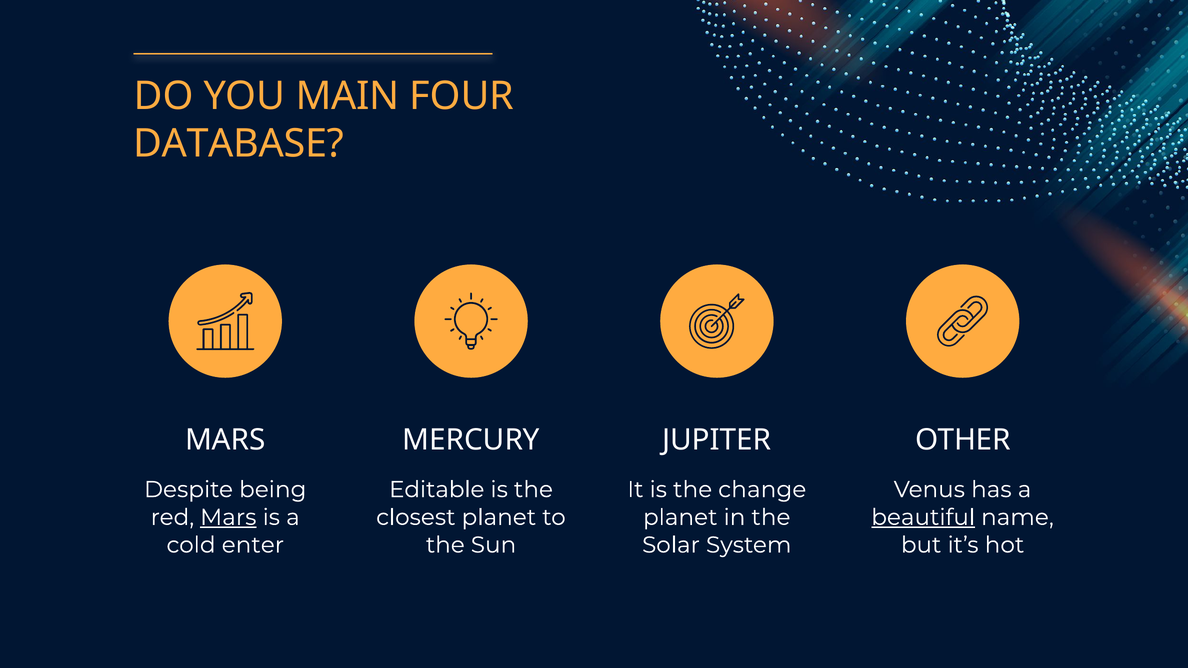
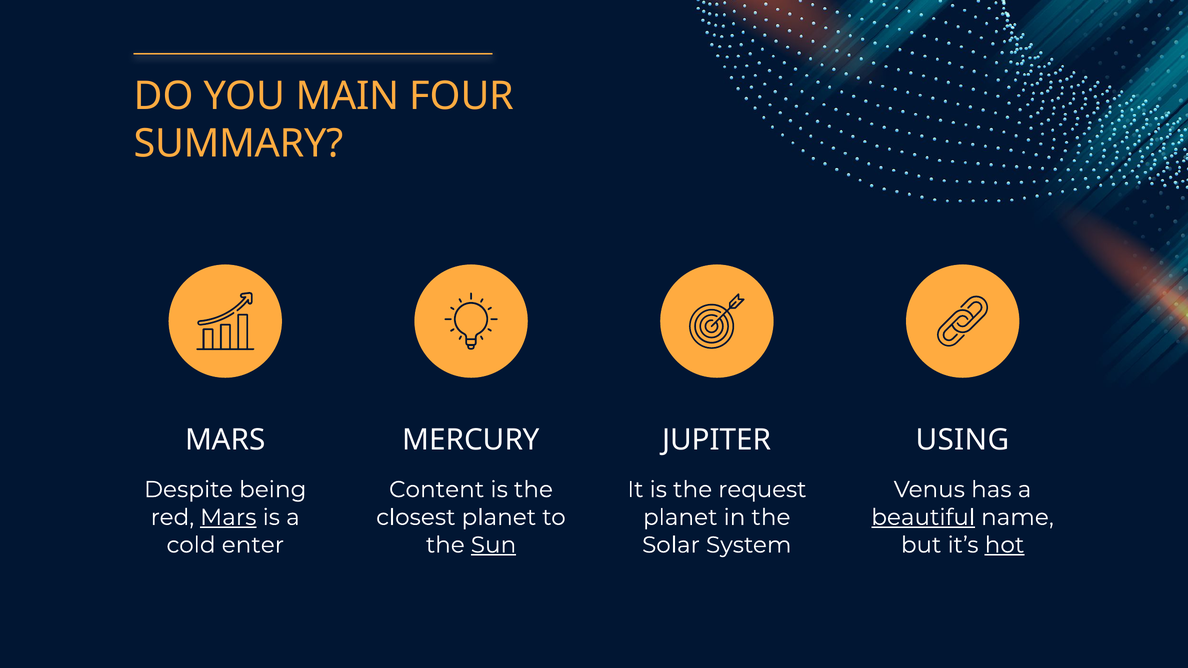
DATABASE: DATABASE -> SUMMARY (239, 144)
OTHER: OTHER -> USING (963, 440)
Editable: Editable -> Content (437, 490)
change: change -> request (762, 490)
Sun underline: none -> present (493, 545)
hot underline: none -> present (1005, 545)
